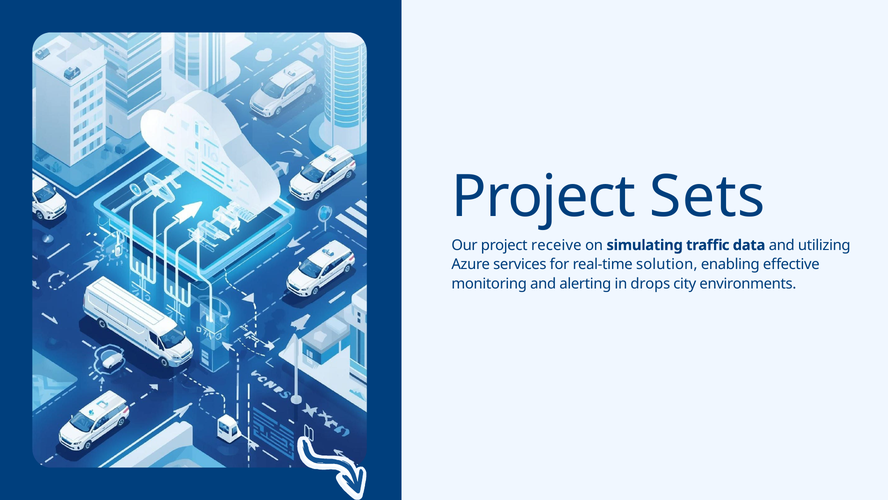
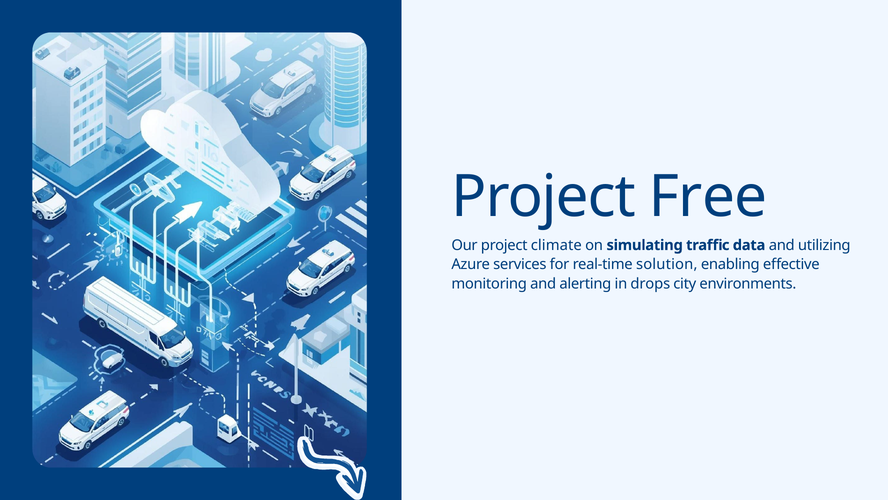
Sets: Sets -> Free (708, 197)
receive: receive -> climate (556, 245)
